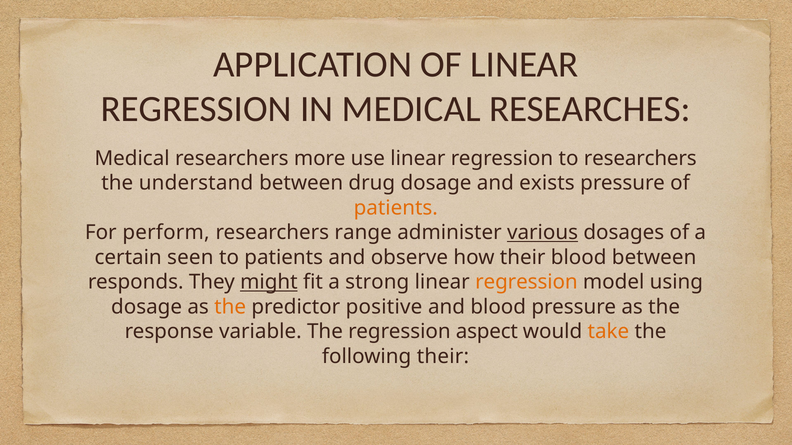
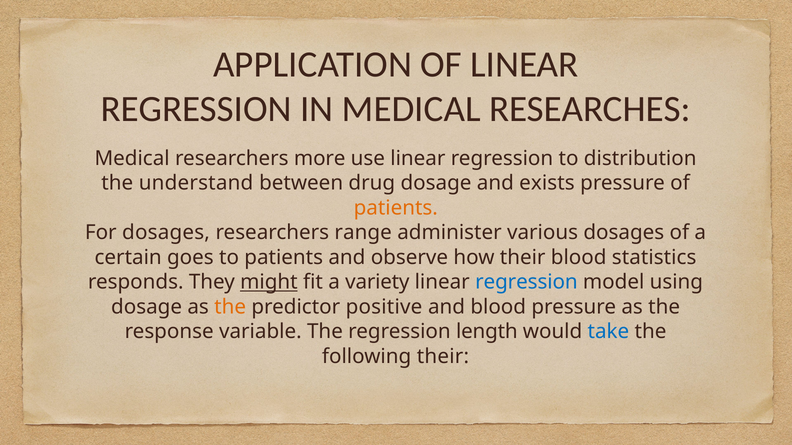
to researchers: researchers -> distribution (640, 159)
For perform: perform -> dosages (166, 233)
various underline: present -> none (543, 233)
seen: seen -> goes (190, 258)
blood between: between -> statistics (654, 258)
strong: strong -> variety (377, 282)
regression colour: orange -> blue (526, 282)
aspect: aspect -> length (487, 332)
take colour: orange -> blue (608, 332)
